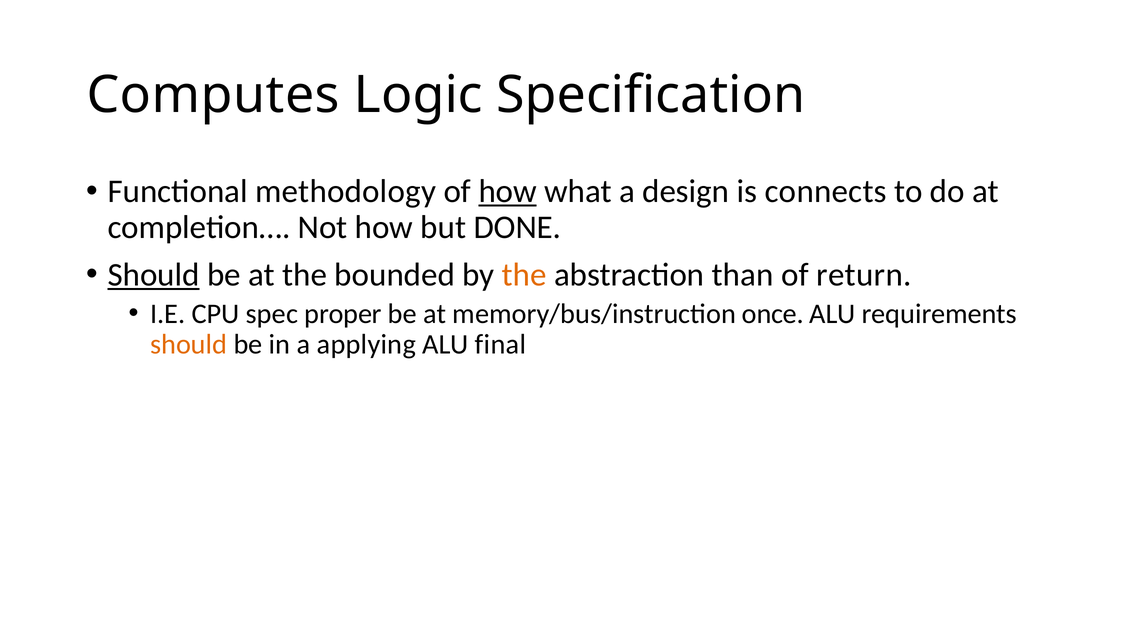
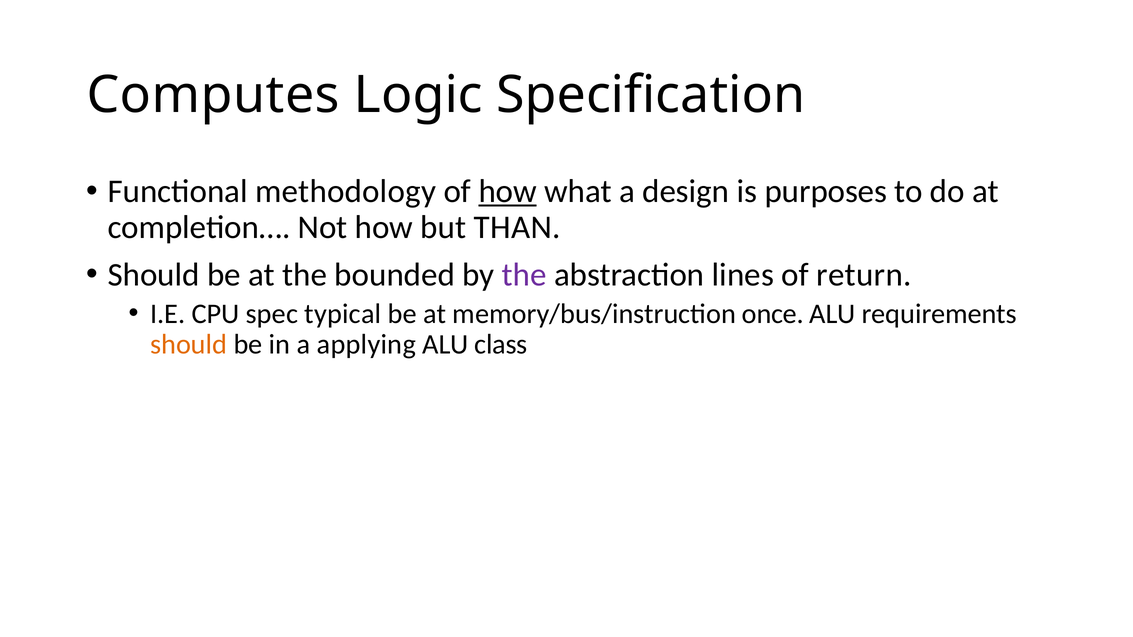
connects: connects -> purposes (826, 192)
DONE: DONE -> THAN (517, 227)
Should underline: present -> none (154, 275)
the colour: orange -> purple (524, 275)
than: than -> lines (743, 275)
proper: proper -> typical (343, 314)
final: final -> class (501, 344)
